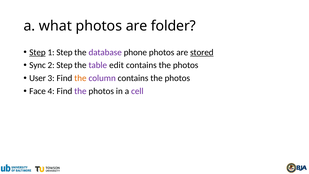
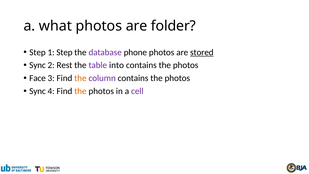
Step underline: present -> none (37, 52)
2 Step: Step -> Rest (64, 65)
edit: edit -> into (116, 65)
User: User -> Face (38, 78)
Face: Face -> Sync (38, 91)
the colour: purple -> orange (80, 91)
